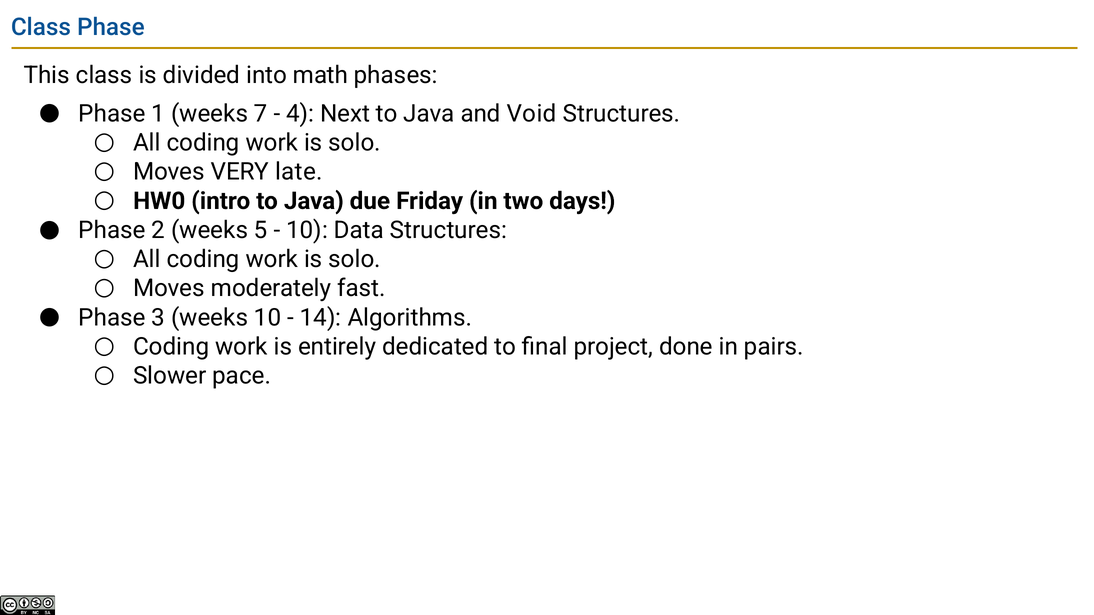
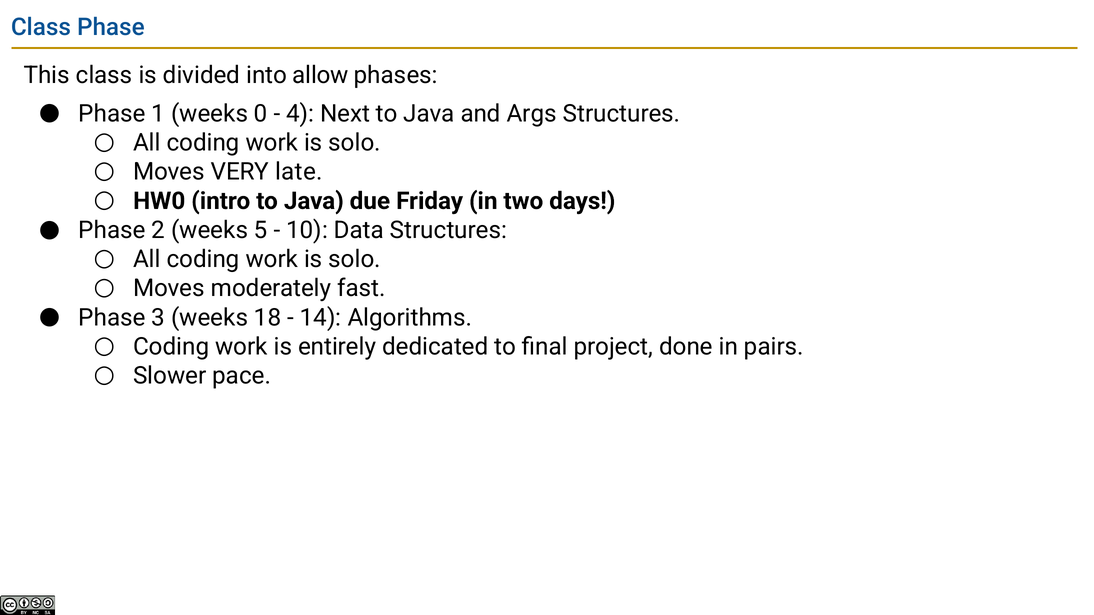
math: math -> allow (321, 75)
7: 7 -> 0 (261, 114)
Void: Void -> Args (532, 114)
weeks 10: 10 -> 18 (268, 318)
